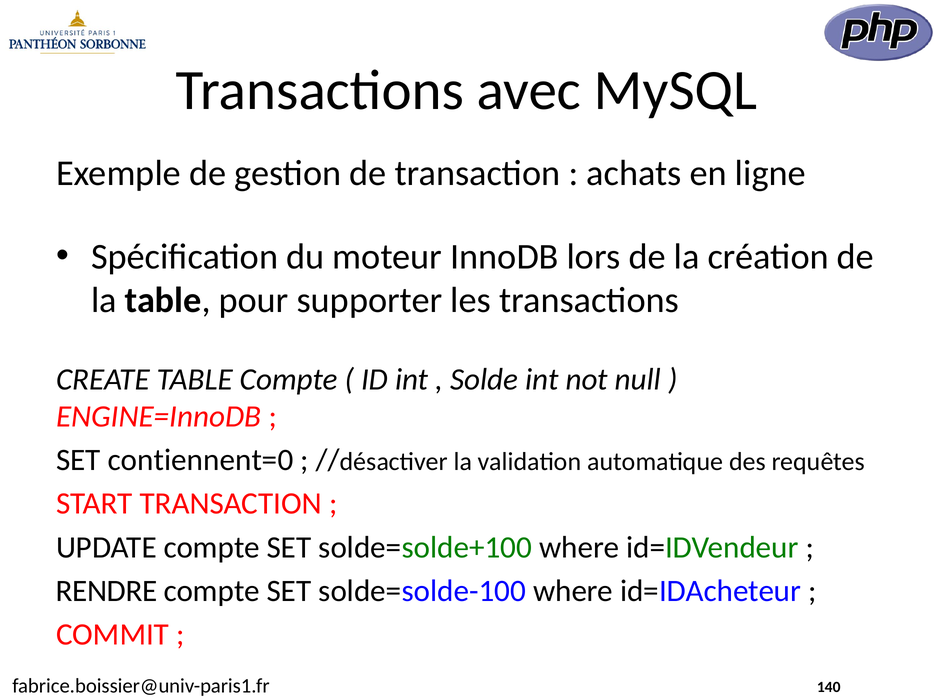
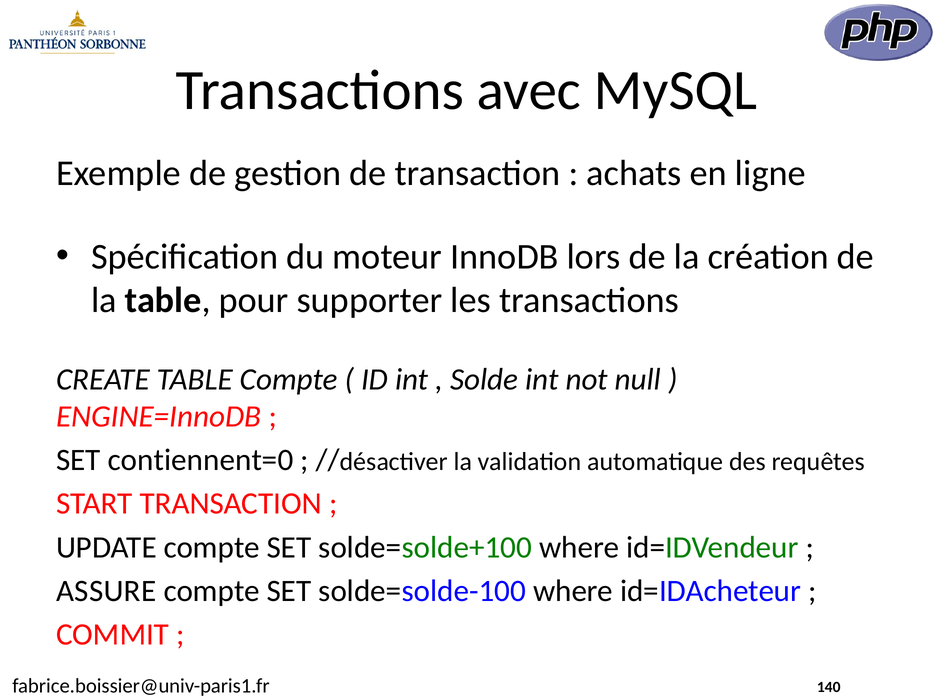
RENDRE: RENDRE -> ASSURE (106, 591)
